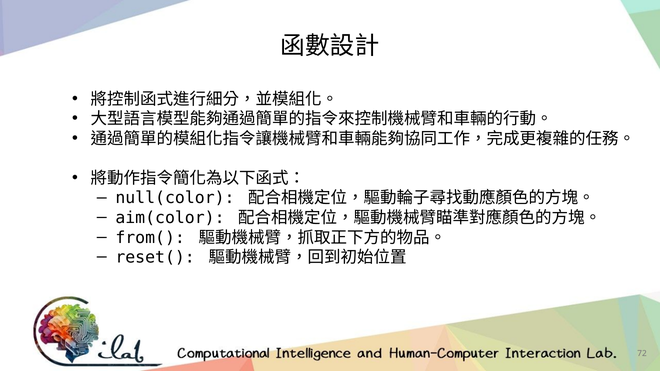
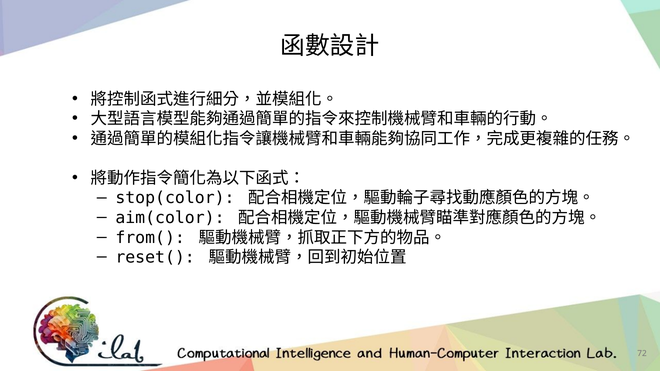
null(color: null(color -> stop(color (175, 198)
